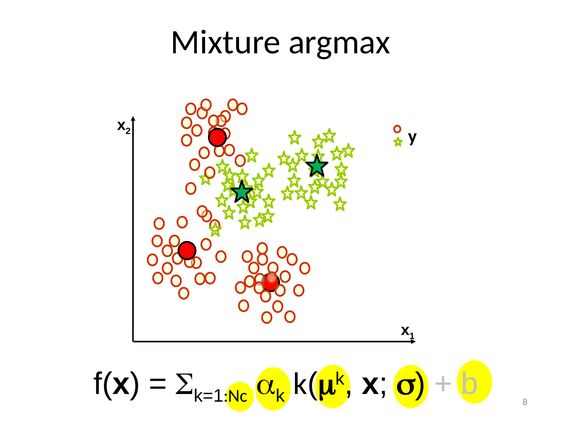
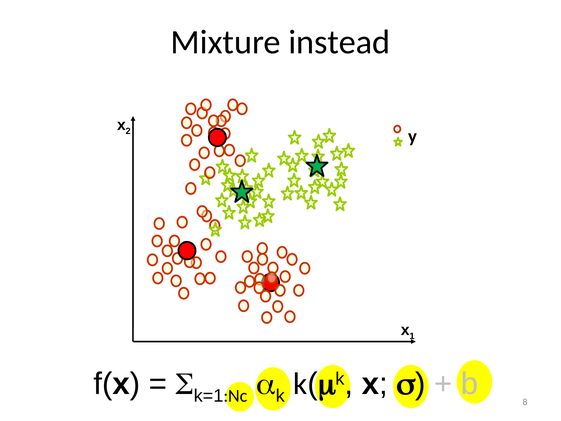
argmax: argmax -> instead (339, 42)
